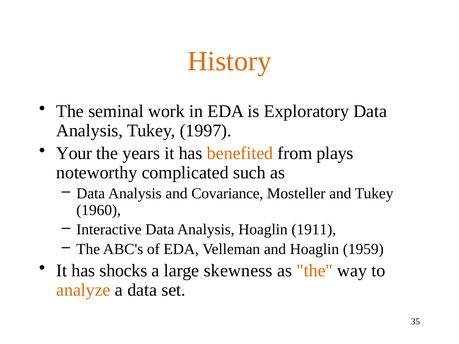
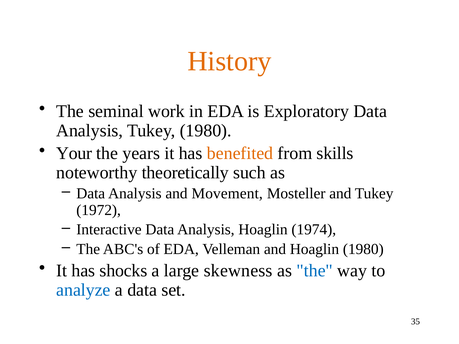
Tukey 1997: 1997 -> 1980 (206, 131)
plays: plays -> skills (335, 153)
complicated: complicated -> theoretically (185, 173)
Covariance: Covariance -> Movement (227, 194)
1960: 1960 -> 1972 (99, 210)
1911: 1911 -> 1974 (314, 230)
Hoaglin 1959: 1959 -> 1980 (363, 249)
the colour: orange -> blue (315, 271)
analyze colour: orange -> blue (83, 290)
